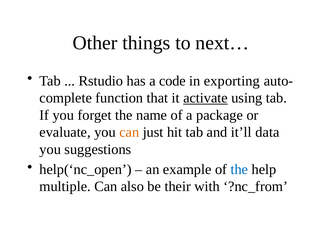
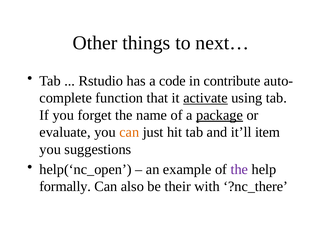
exporting: exporting -> contribute (232, 81)
package underline: none -> present (220, 115)
data: data -> item (268, 132)
the colour: blue -> purple (239, 170)
multiple: multiple -> formally (65, 187)
?nc_from: ?nc_from -> ?nc_there (256, 187)
